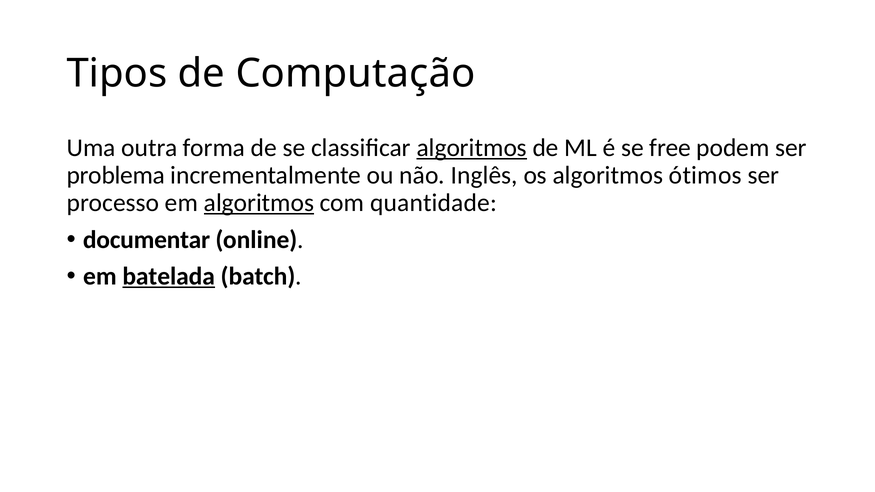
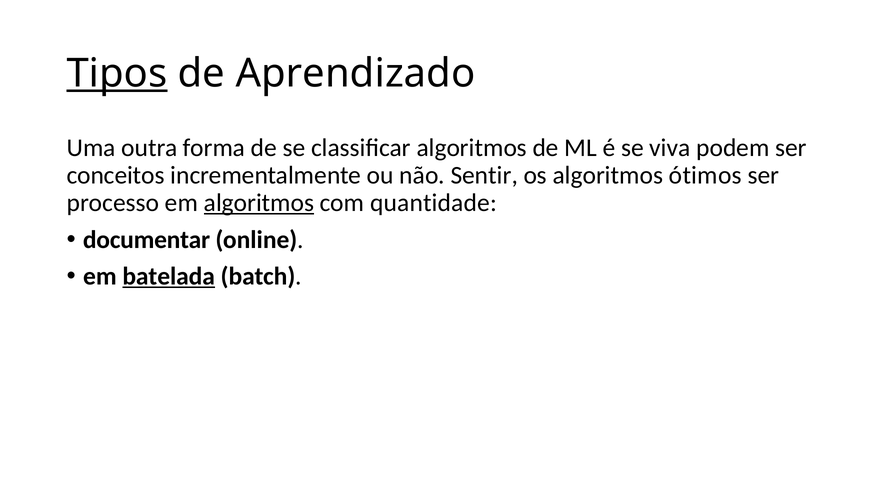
Tipos underline: none -> present (117, 74)
Computação: Computação -> Aprendizado (355, 74)
algoritmos underline: present -> none (472, 148)
free: free -> viva (670, 148)
problema: problema -> conceitos (116, 176)
Inglês: Inglês -> Sentir (484, 176)
